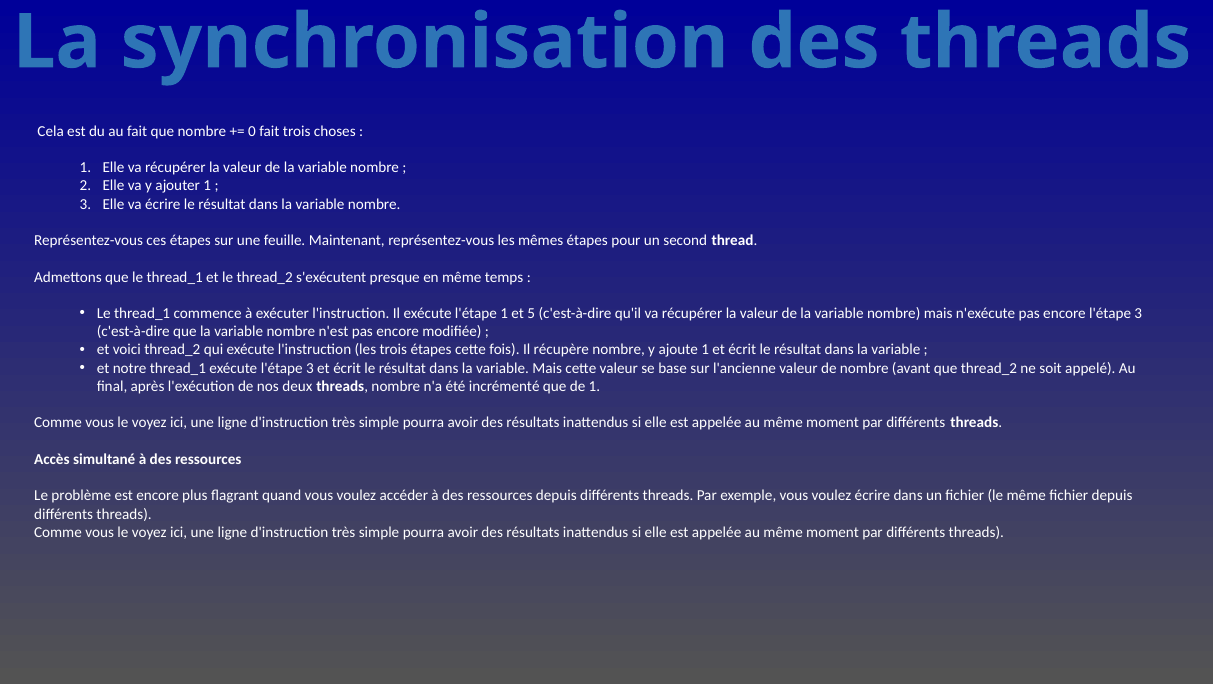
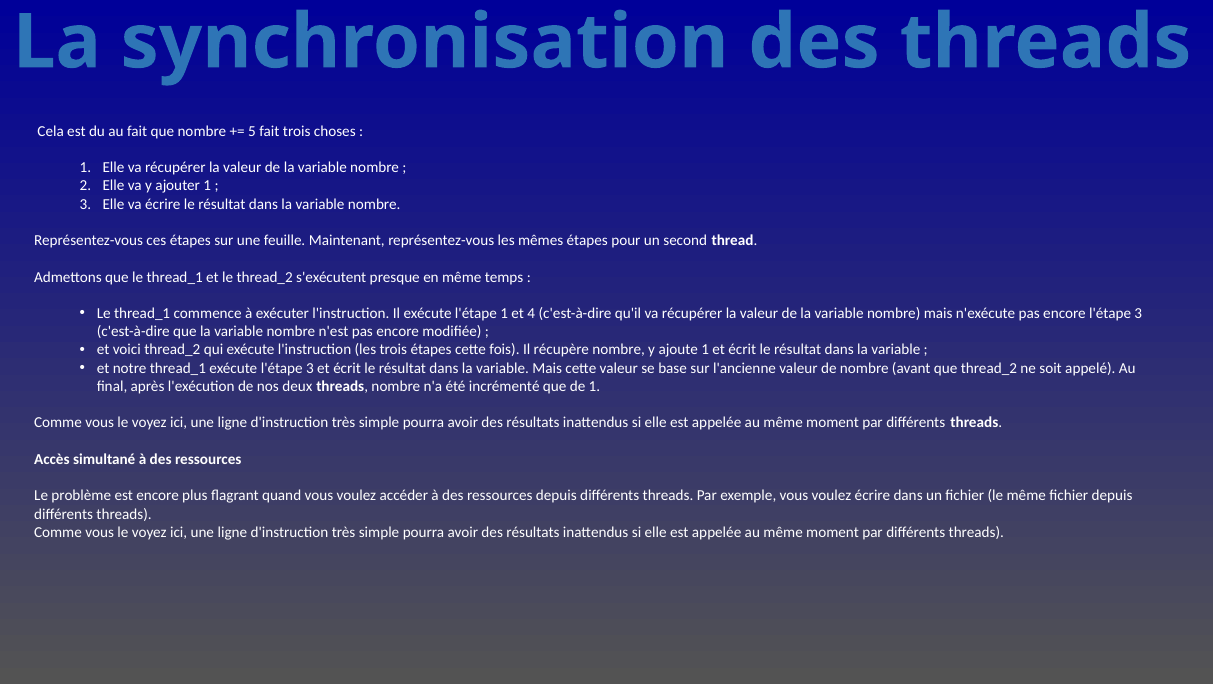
0: 0 -> 5 (252, 131)
5: 5 -> 4 (531, 313)
